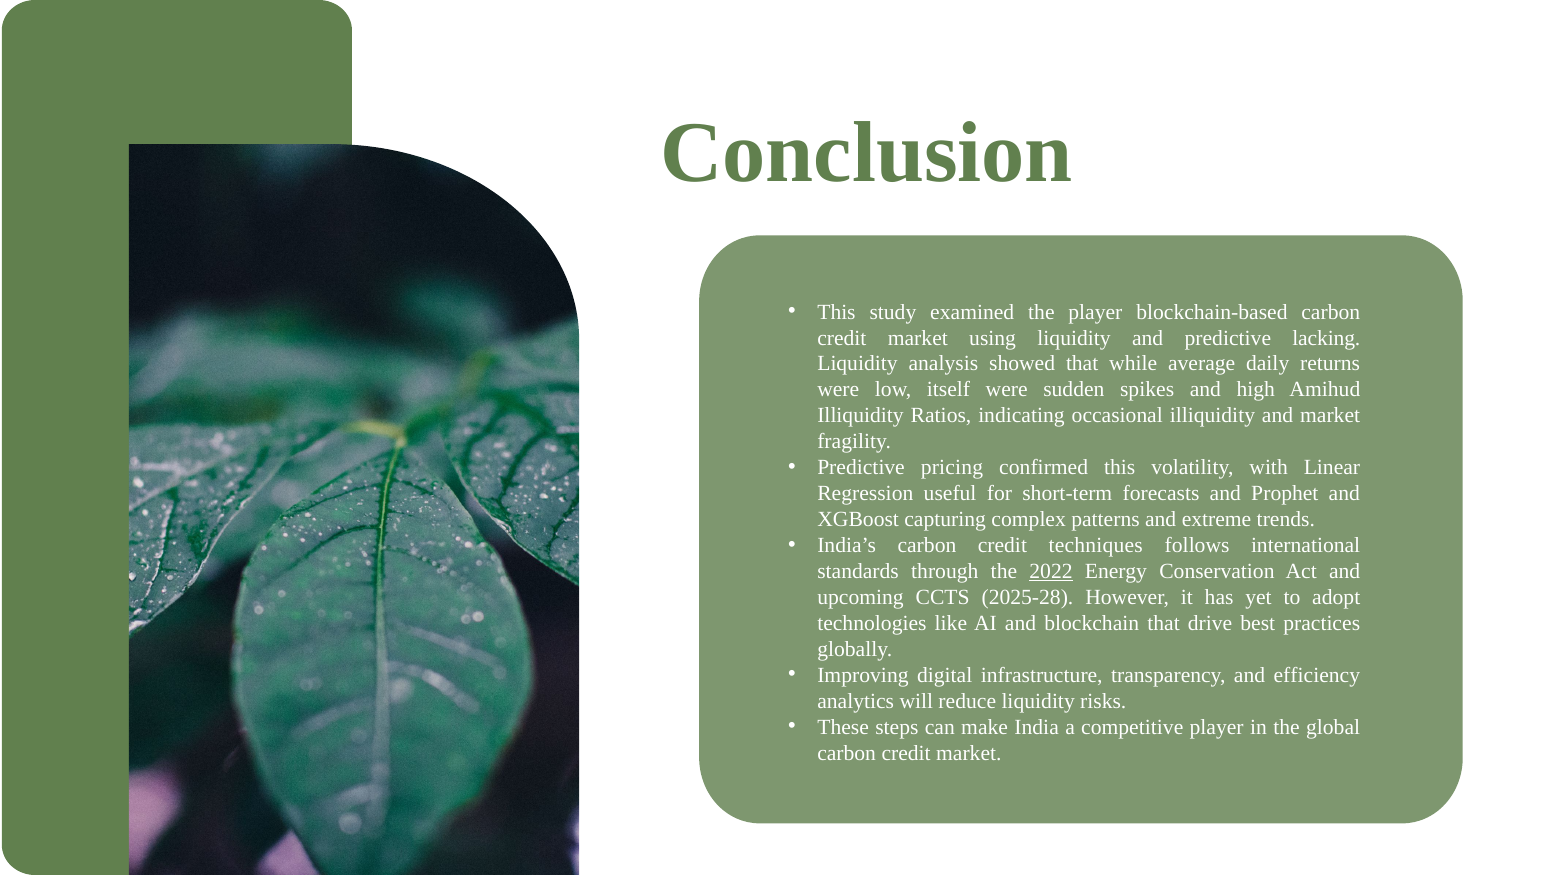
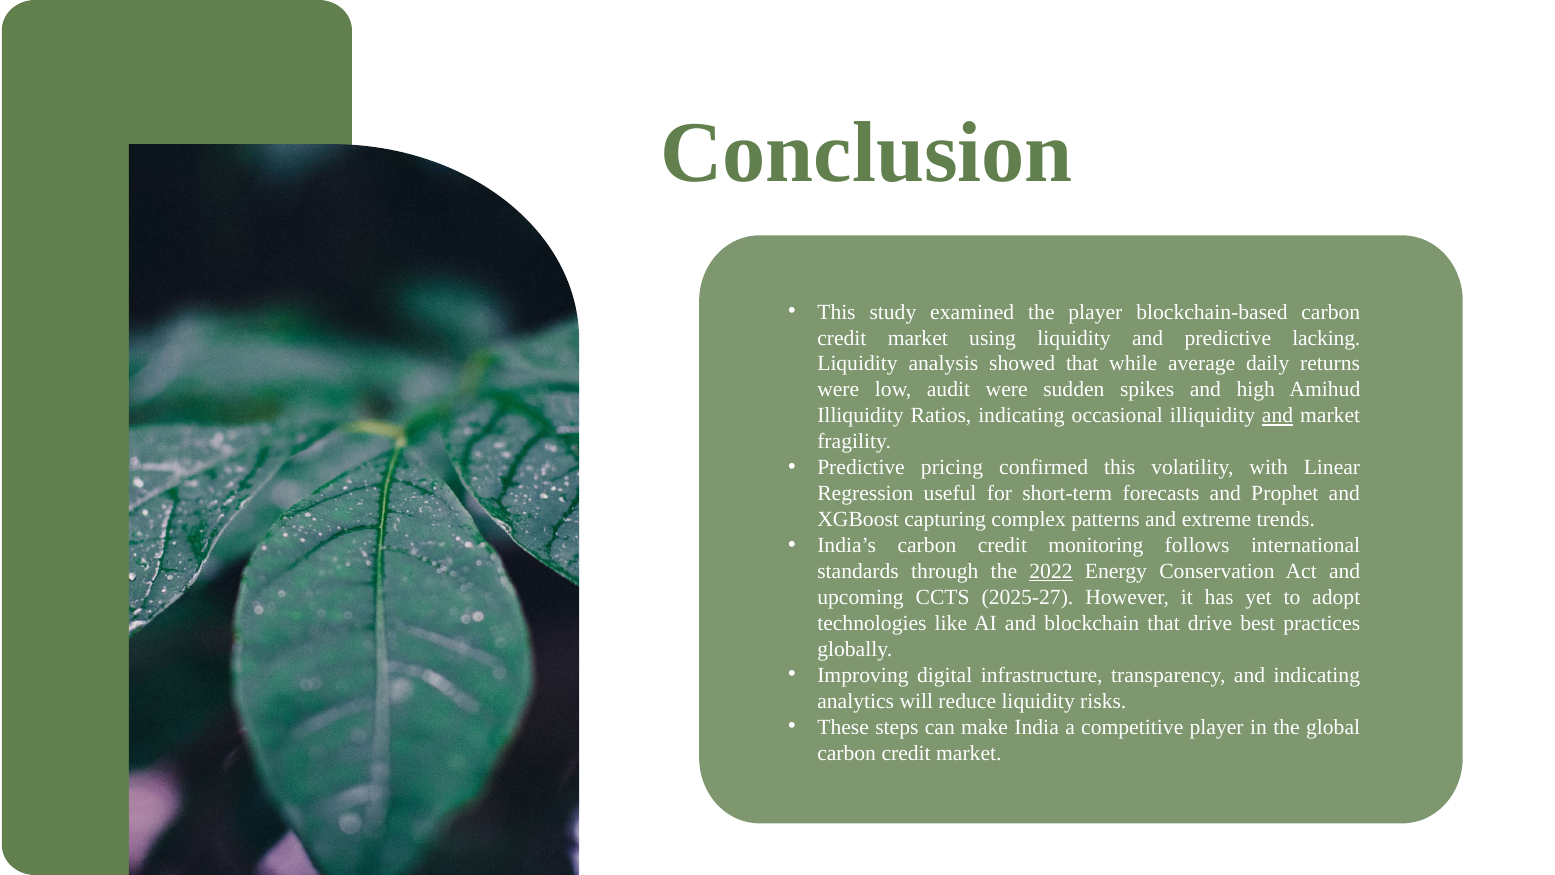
itself: itself -> audit (948, 390)
and underline: none -> present (1278, 416)
techniques: techniques -> monitoring (1096, 545)
2025-28: 2025-28 -> 2025-27 (1027, 597)
and efficiency: efficiency -> indicating (1317, 675)
